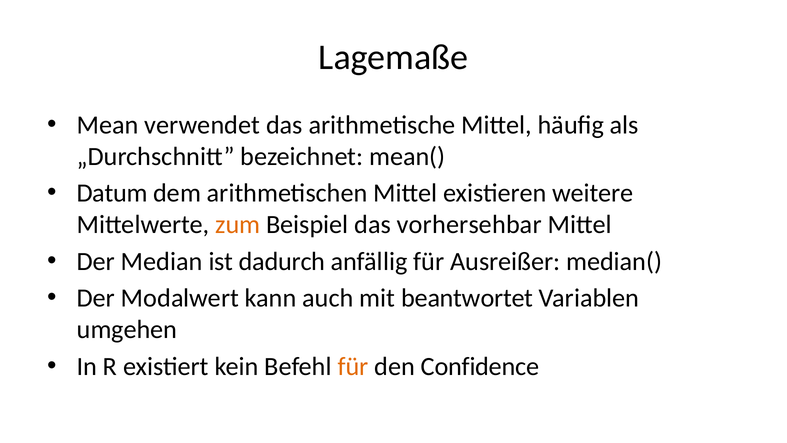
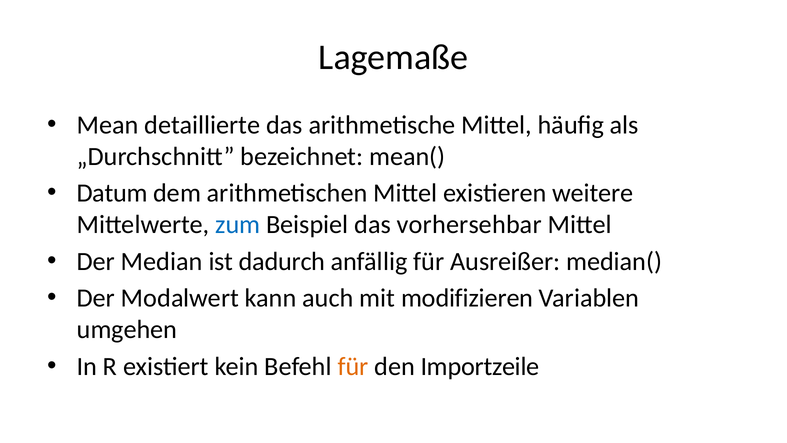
verwendet: verwendet -> detaillierte (202, 125)
zum colour: orange -> blue (238, 224)
beantwortet: beantwortet -> modifizieren (467, 298)
Confidence: Confidence -> Importzeile (480, 366)
